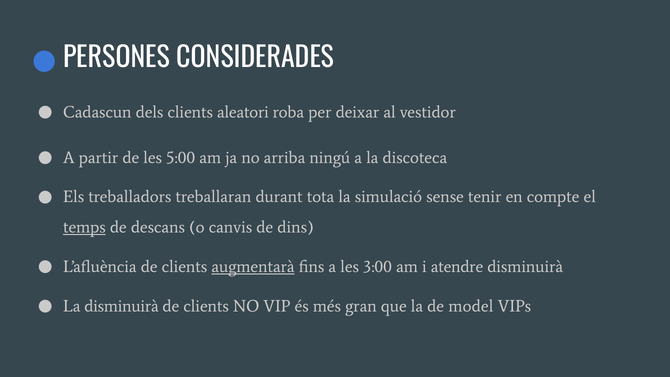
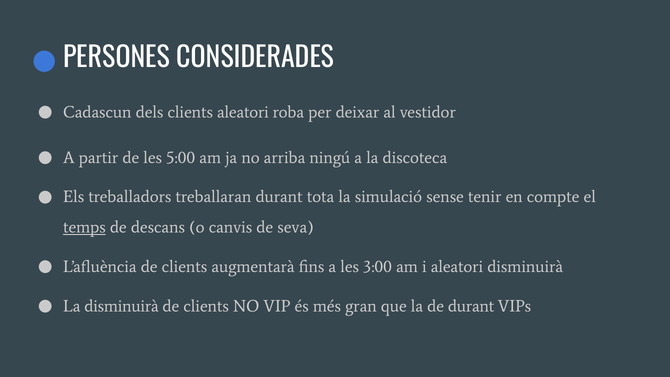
dins: dins -> seva (296, 227)
augmentarà underline: present -> none (253, 267)
i atendre: atendre -> aleatori (457, 267)
de model: model -> durant (471, 306)
